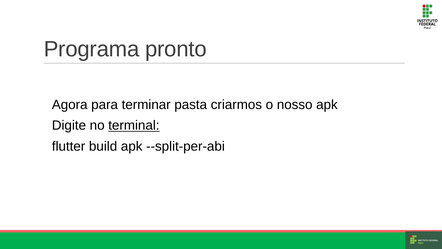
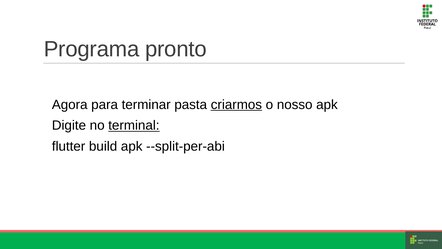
criarmos underline: none -> present (236, 104)
